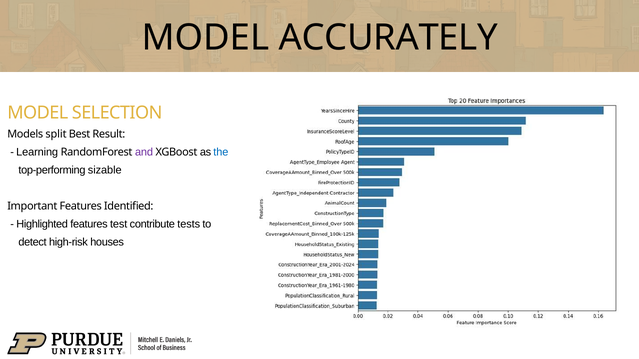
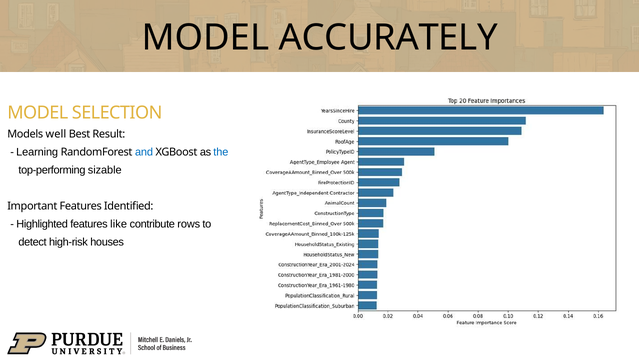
split: split -> well (56, 135)
and colour: purple -> blue (144, 153)
test: test -> like (119, 225)
tests: tests -> rows (189, 225)
